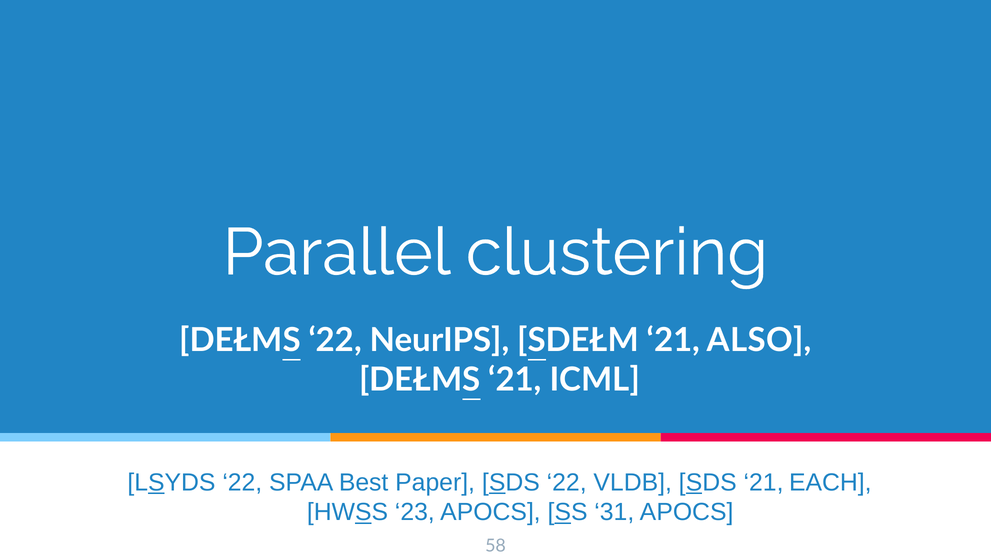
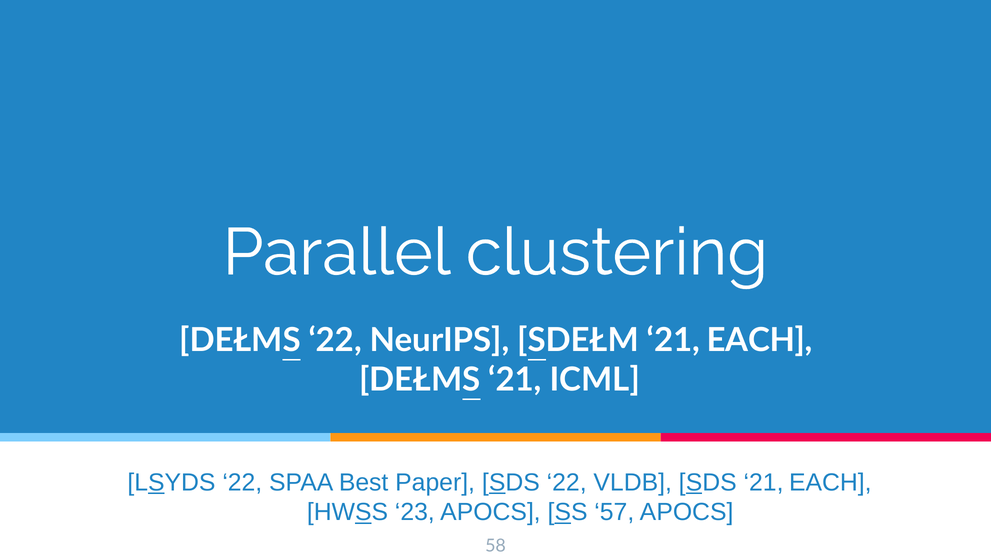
SDEŁM 21 ALSO: ALSO -> EACH (760, 340)
31: 31 -> 57 (614, 512)
